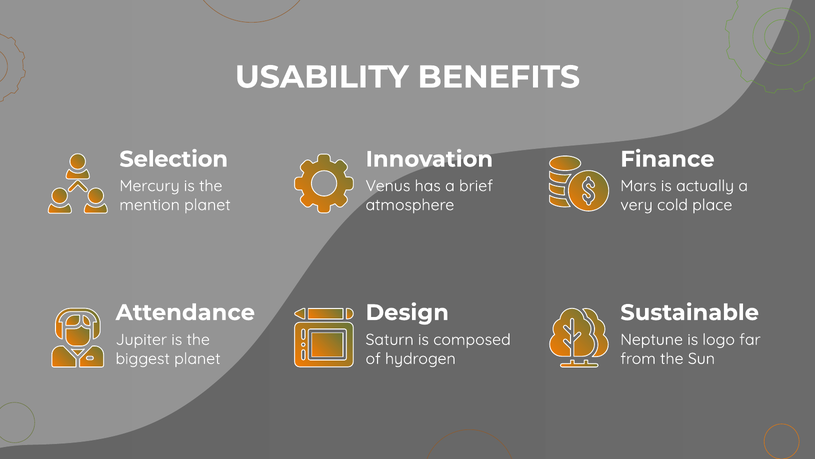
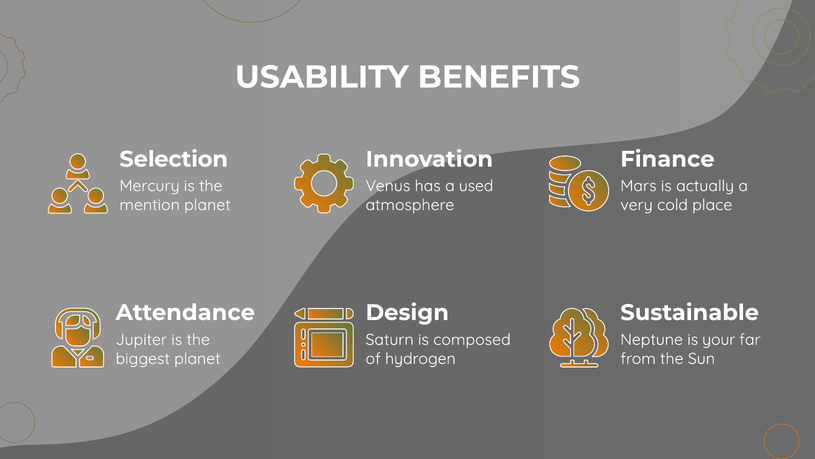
brief: brief -> used (476, 186)
logo: logo -> your (719, 339)
